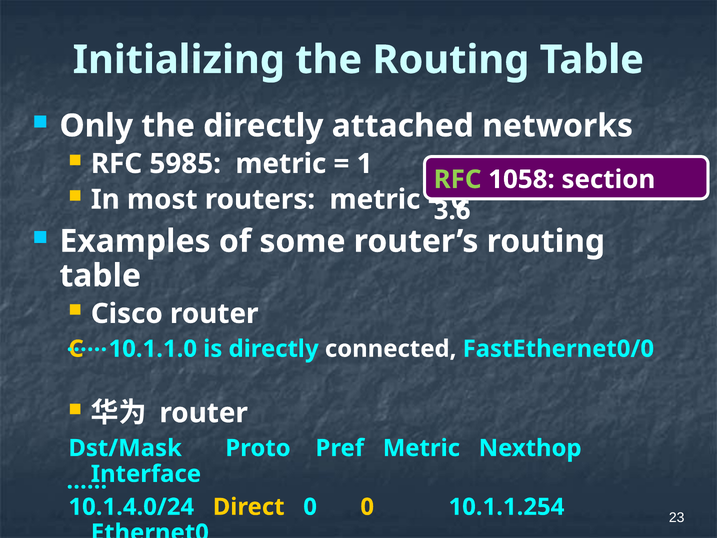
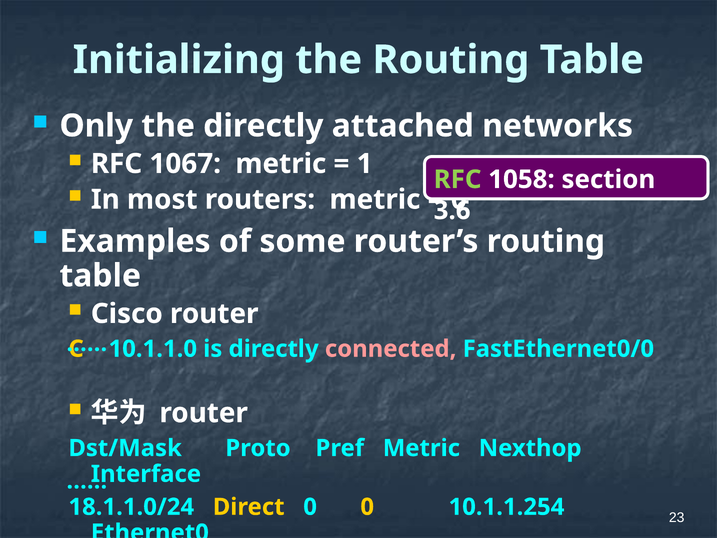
5985: 5985 -> 1067 (185, 164)
connected colour: white -> pink (391, 349)
10.1.4.0/24: 10.1.4.0/24 -> 18.1.1.0/24 (131, 507)
